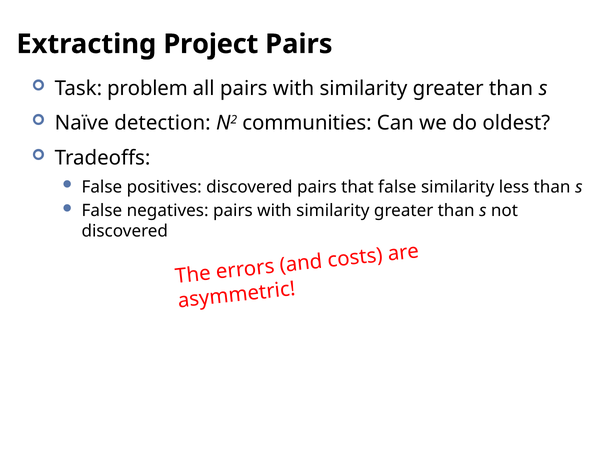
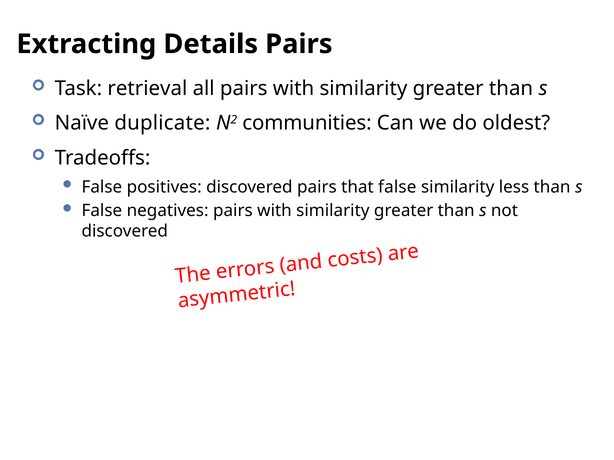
Project: Project -> Details (211, 44)
problem: problem -> retrieval (147, 88)
detection: detection -> duplicate (162, 123)
